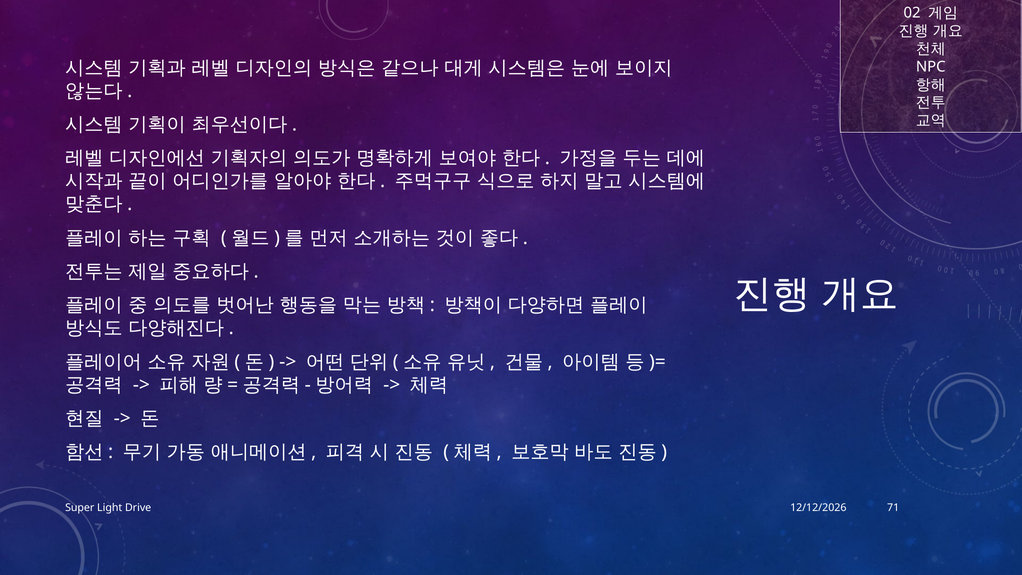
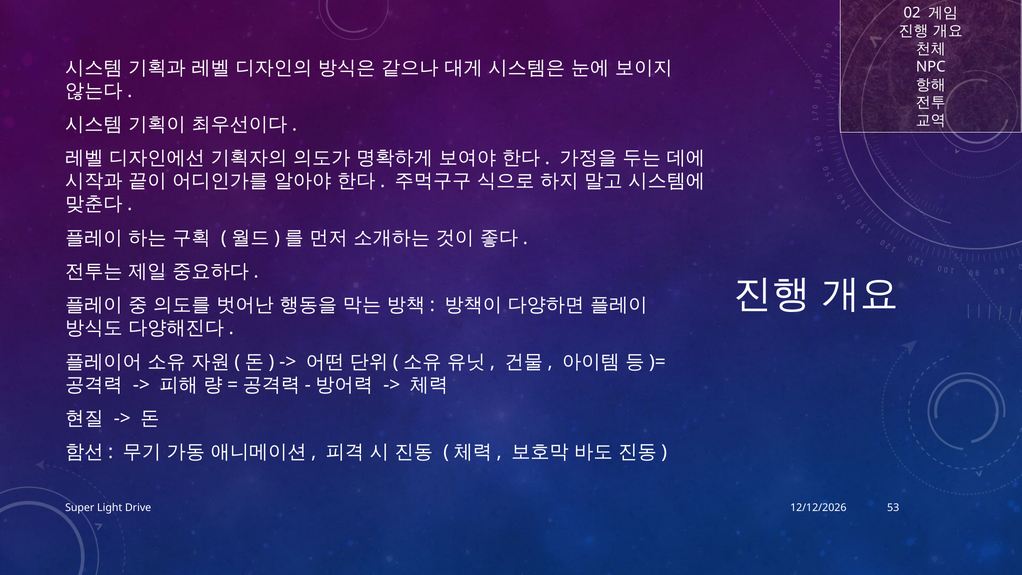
71: 71 -> 53 (893, 508)
